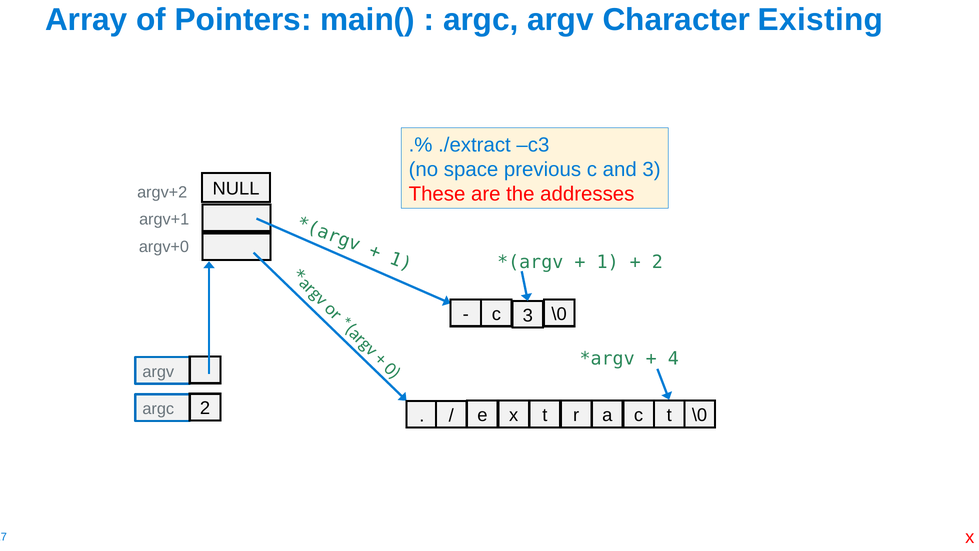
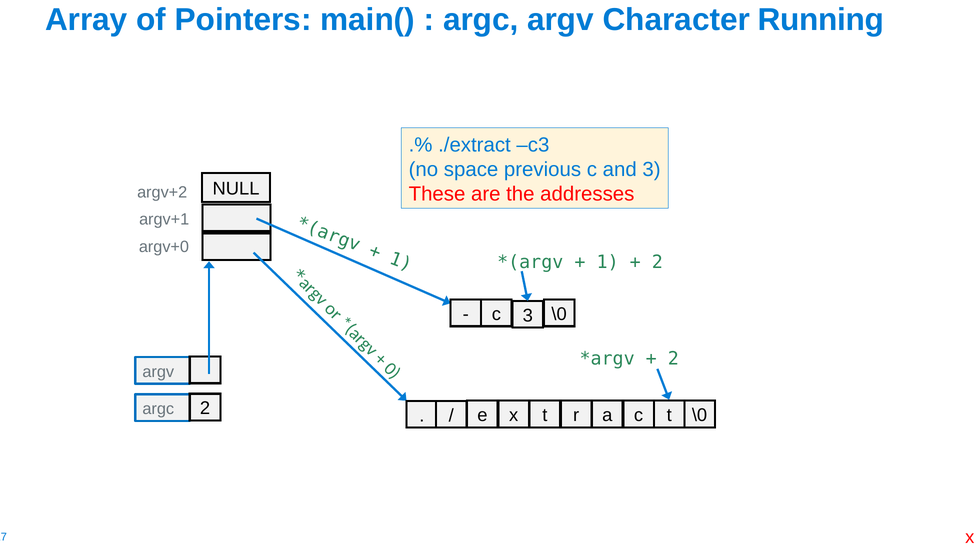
Existing: Existing -> Running (821, 20)
4: 4 -> 2 (673, 358)
